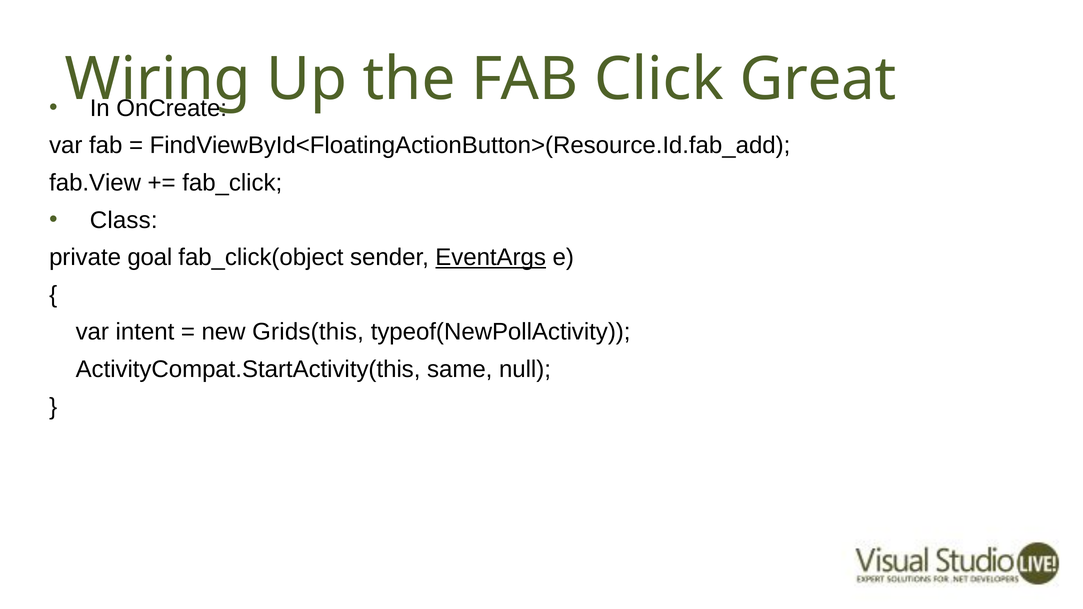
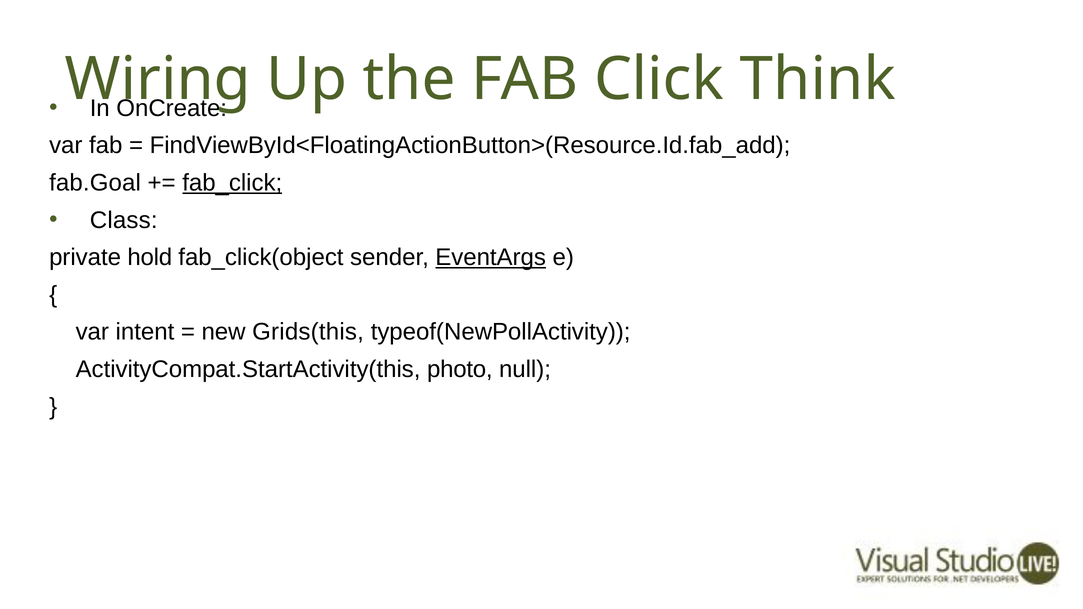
Great: Great -> Think (818, 79)
fab.View: fab.View -> fab.Goal (95, 183)
fab_click underline: none -> present (232, 183)
goal: goal -> hold (150, 257)
same: same -> photo (460, 369)
